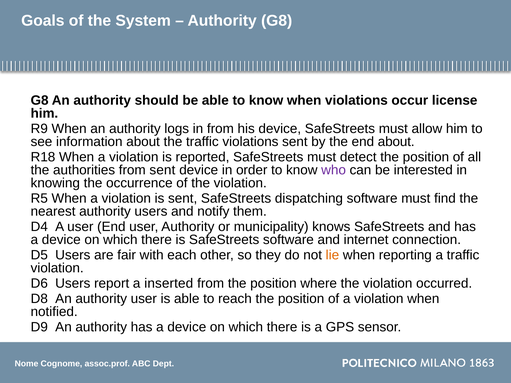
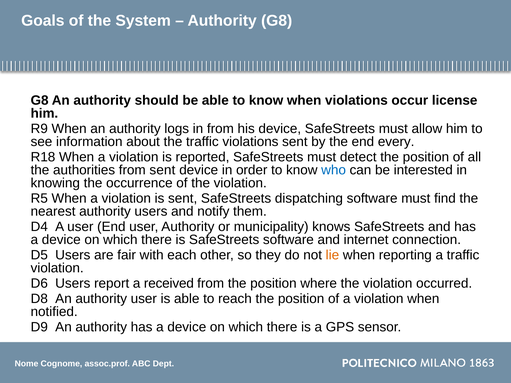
end about: about -> every (396, 142)
who colour: purple -> blue (334, 170)
inserted: inserted -> received (169, 284)
